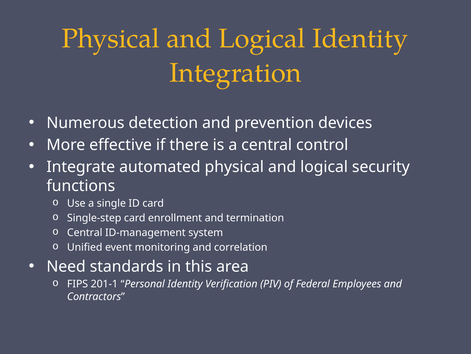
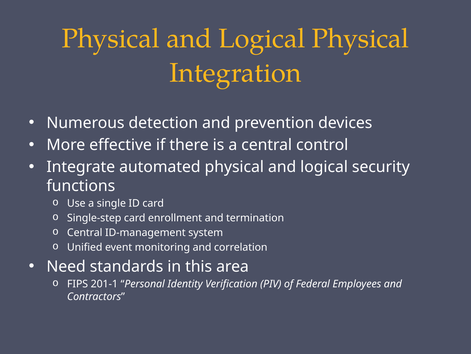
Logical Identity: Identity -> Physical (361, 39)
